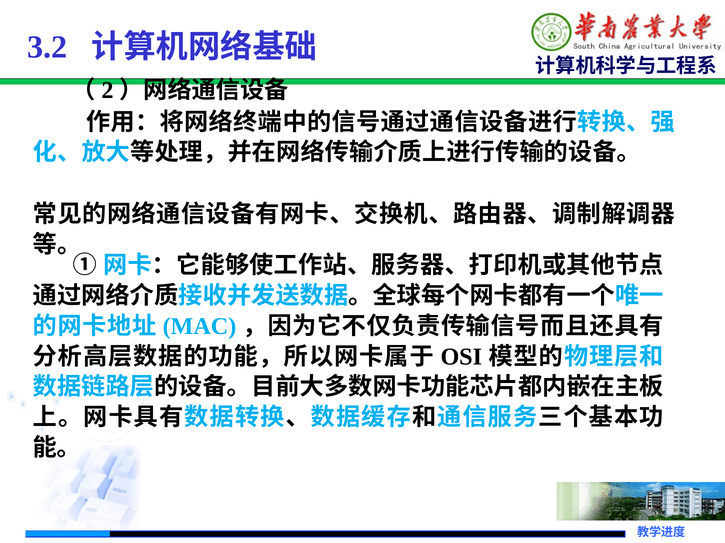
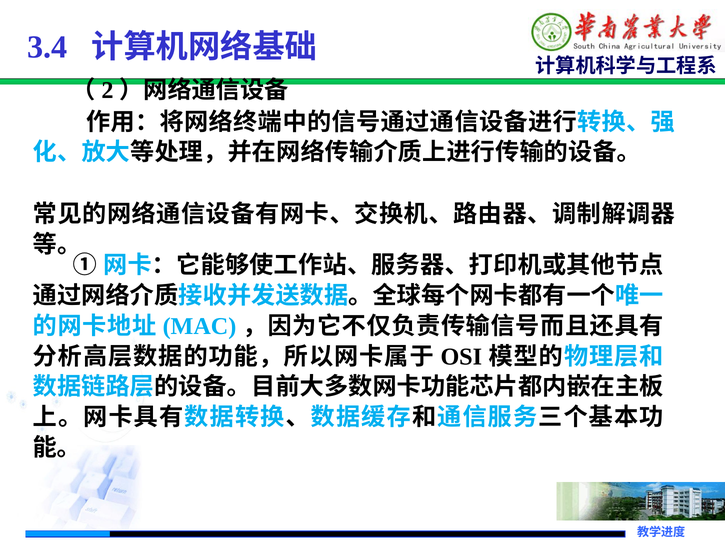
3.2: 3.2 -> 3.4 (47, 47)
